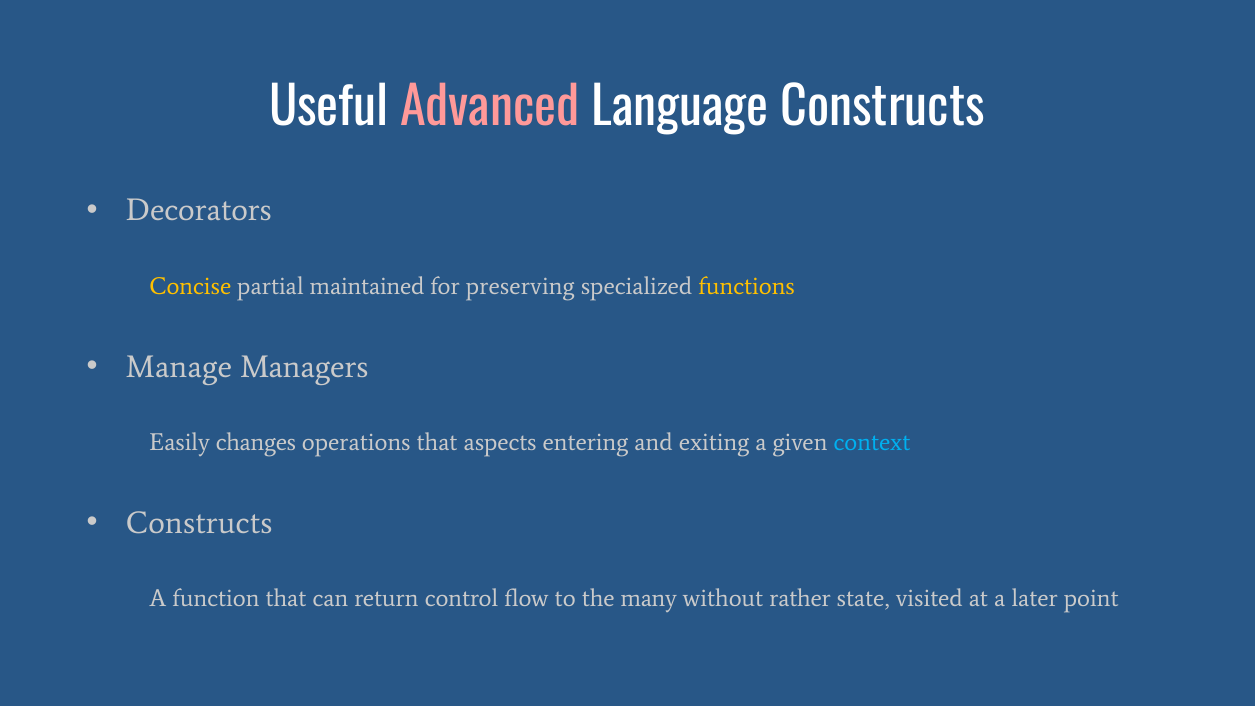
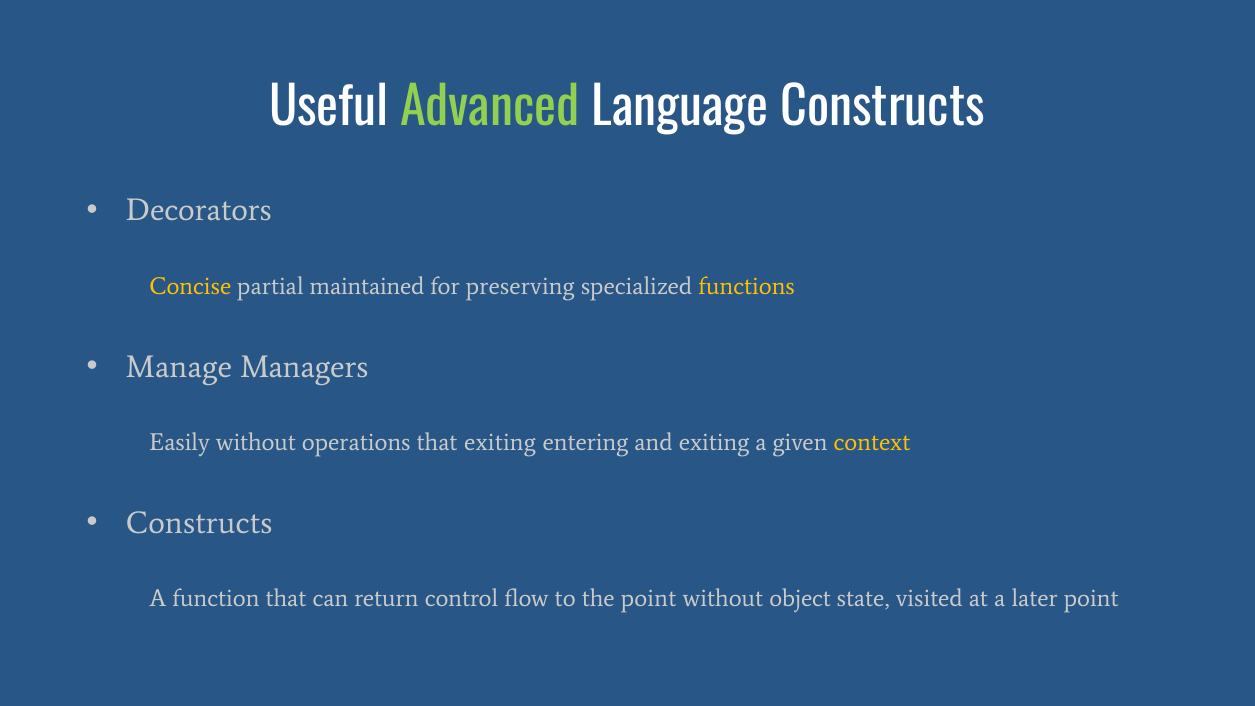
Advanced colour: pink -> light green (490, 109)
Easily changes: changes -> without (256, 442)
that aspects: aspects -> exiting (500, 442)
context colour: light blue -> yellow (872, 442)
the many: many -> point (649, 598)
rather: rather -> object (800, 598)
